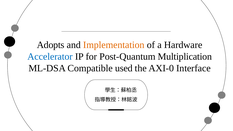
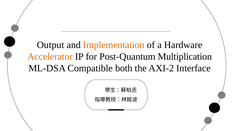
Adopts: Adopts -> Output (51, 45)
Accelerator colour: blue -> orange (50, 57)
used: used -> both (124, 68)
AXI-0: AXI-0 -> AXI-2 (161, 68)
